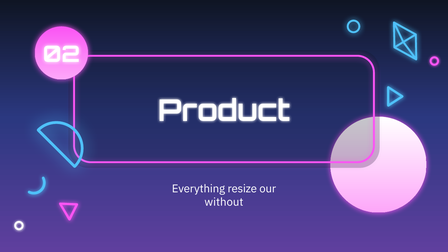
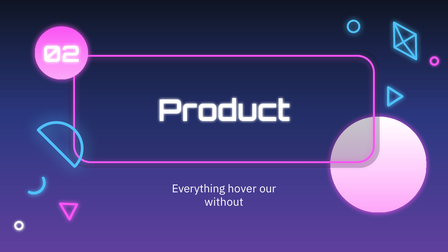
resize: resize -> hover (242, 189)
